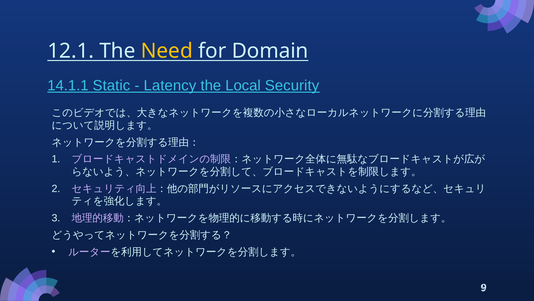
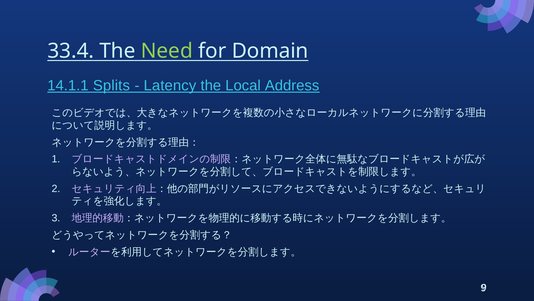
12.1: 12.1 -> 33.4 (71, 51)
Need colour: yellow -> light green (167, 51)
Static: Static -> Splits (111, 85)
Security: Security -> Address (292, 85)
